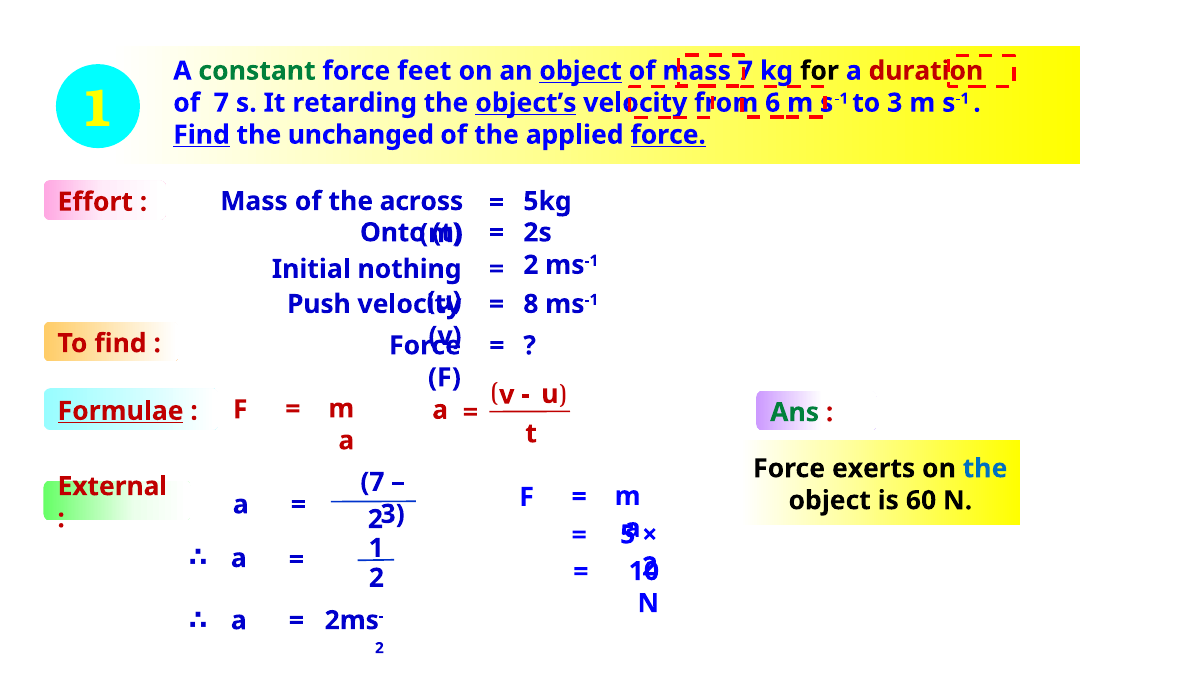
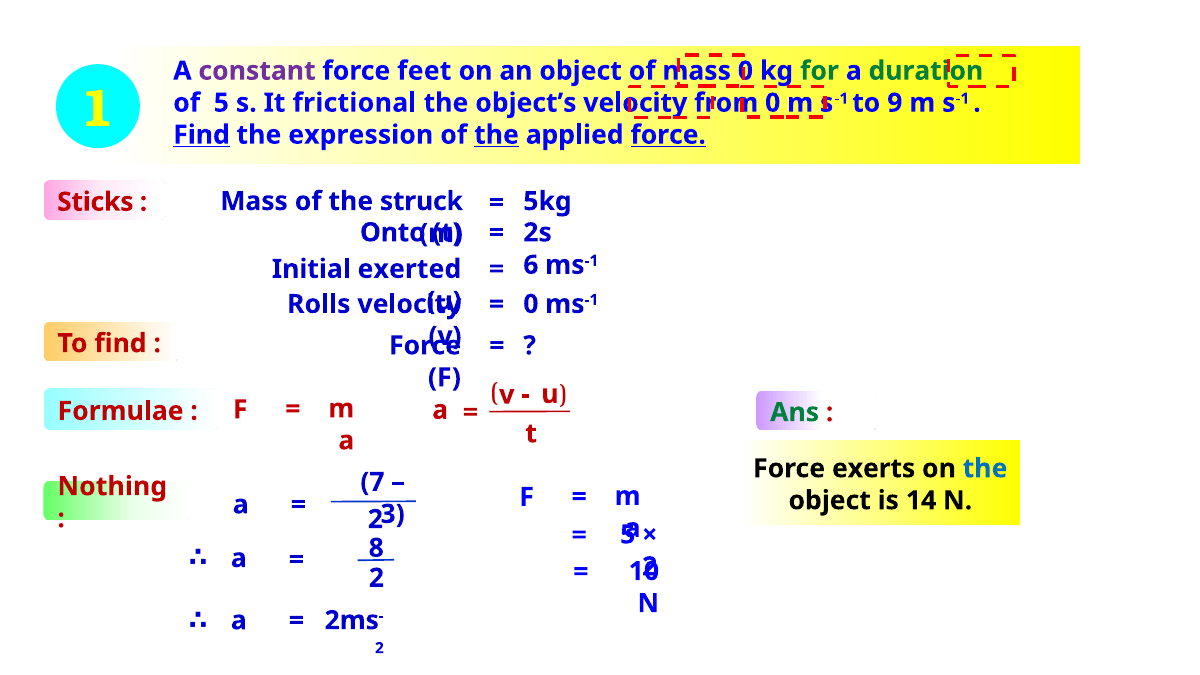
constant colour: green -> purple (257, 71)
object underline: present -> none (581, 71)
mass 7: 7 -> 0 (745, 71)
for colour: black -> green (819, 71)
duration colour: red -> green (926, 71)
of 7: 7 -> 5 (221, 103)
retarding: retarding -> frictional (354, 103)
object’s underline: present -> none (526, 103)
from 6: 6 -> 0 (773, 103)
to 3: 3 -> 9 (895, 103)
unchanged: unchanged -> expression (361, 135)
the underline: none -> present (497, 135)
Effort: Effort -> Sticks (95, 202)
across: across -> struck (421, 201)
nothing: nothing -> exerted (409, 269)
2: 2 -> 6 (531, 265)
Push: Push -> Rolls (319, 304)
8: 8 -> 0 (531, 304)
Formulae underline: present -> none (121, 411)
External: External -> Nothing (112, 486)
60: 60 -> 14 (921, 500)
1: 1 -> 8 (376, 548)
